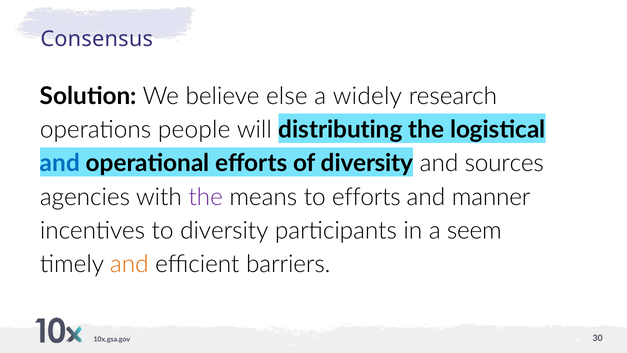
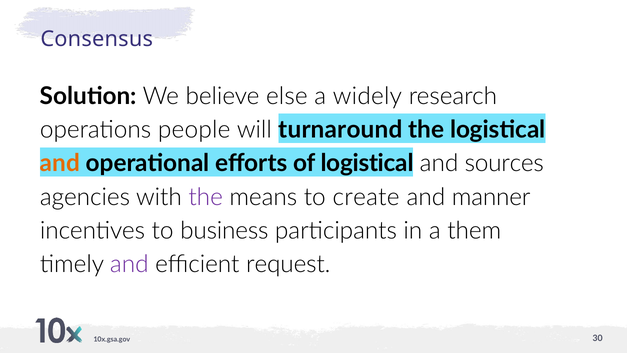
distributing: distributing -> turnaround (340, 130)
and colour: blue -> orange (60, 163)
of diversity: diversity -> logistical (367, 163)
to efforts: efforts -> create (366, 197)
to diversity: diversity -> business (224, 231)
seem: seem -> them (474, 231)
and colour: orange -> purple (129, 264)
barriers: barriers -> request (288, 264)
